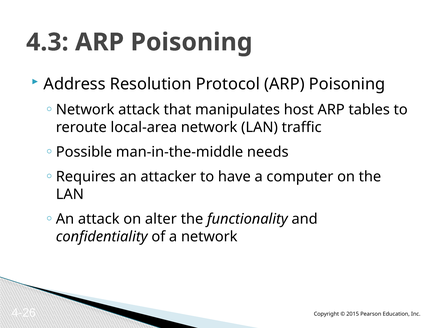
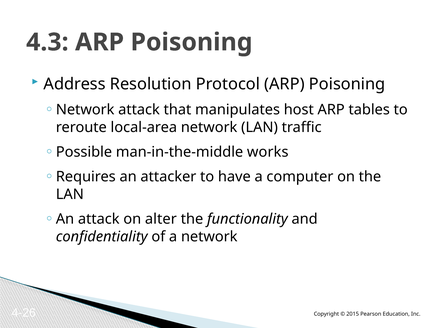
needs: needs -> works (268, 152)
